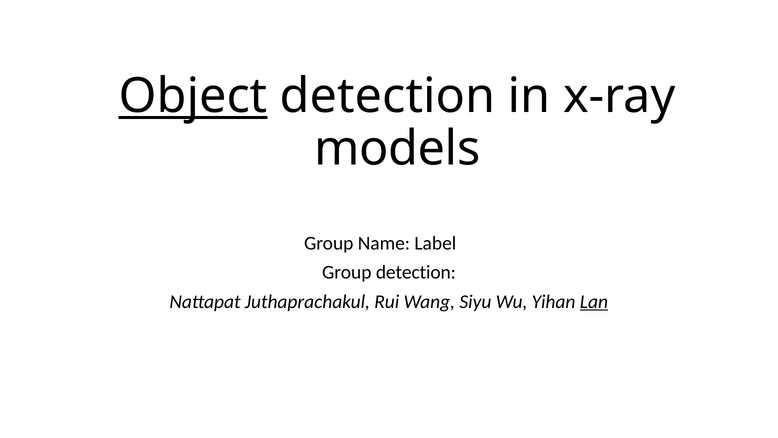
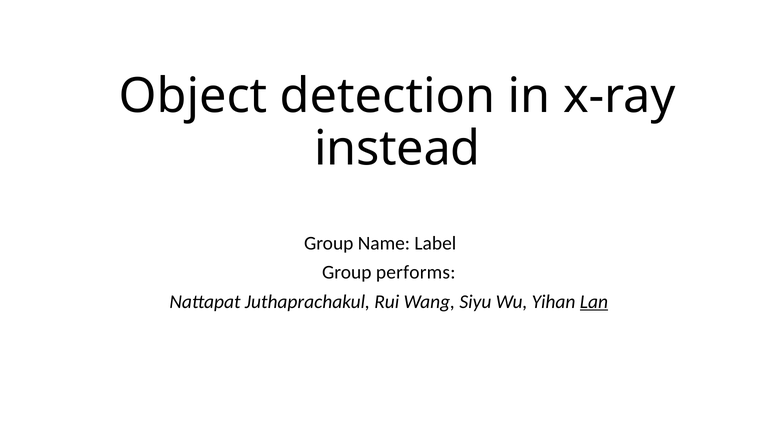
Object underline: present -> none (193, 96)
models: models -> instead (397, 149)
Group detection: detection -> performs (416, 272)
